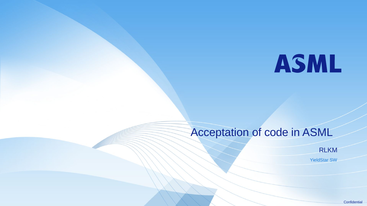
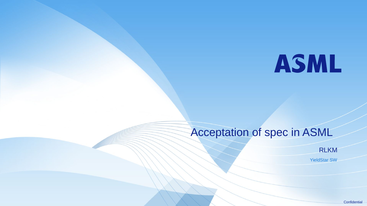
code: code -> spec (276, 133)
